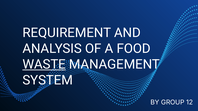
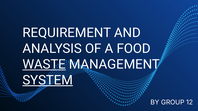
SYSTEM underline: none -> present (48, 80)
